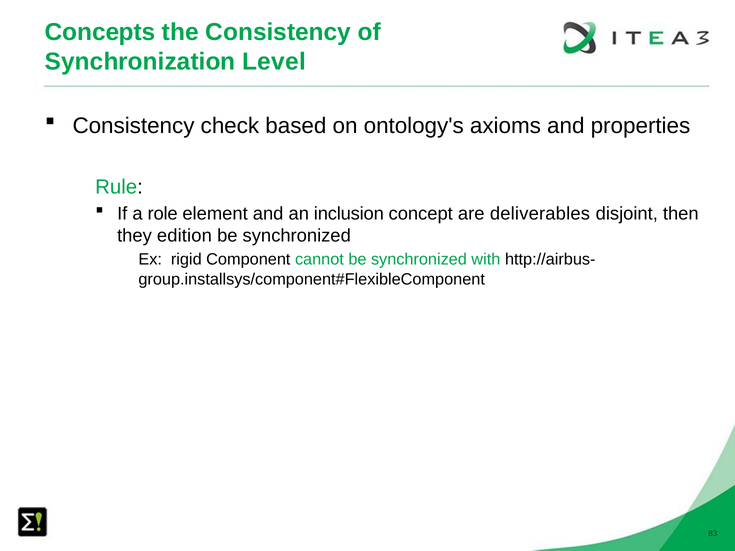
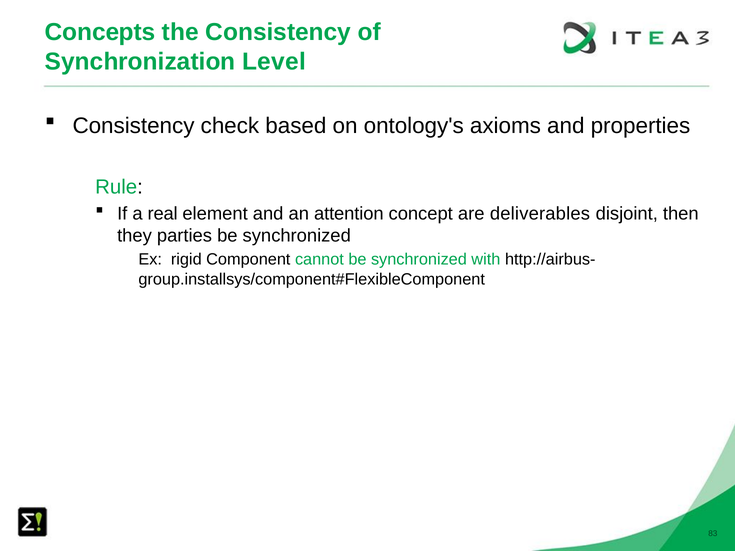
role: role -> real (163, 214)
inclusion: inclusion -> attention (349, 214)
edition: edition -> parties (184, 236)
